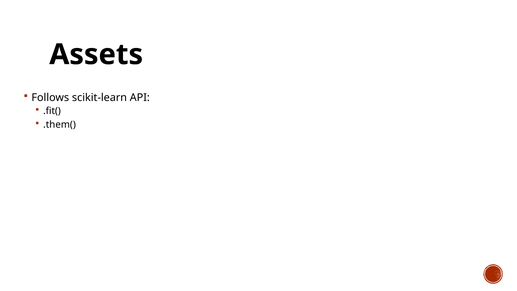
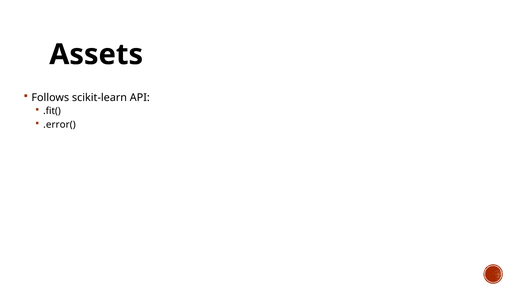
.them(: .them( -> .error( (59, 125)
